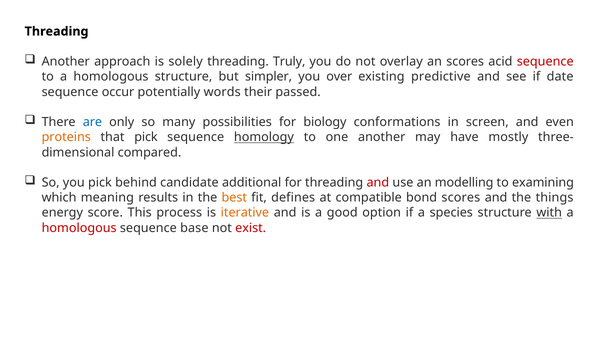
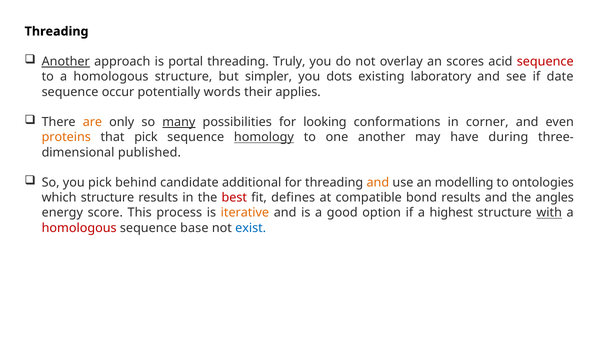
Another underline: none -> present (66, 62)
solely: solely -> portal (186, 62)
over: over -> dots (339, 77)
predictive: predictive -> laboratory (441, 77)
passed: passed -> applies (298, 92)
are colour: blue -> orange (92, 122)
many underline: none -> present (179, 122)
biology: biology -> looking (325, 122)
screen: screen -> corner (487, 122)
mostly: mostly -> during (508, 137)
compared: compared -> published (149, 152)
and colour: red -> orange (378, 183)
examining: examining -> ontologies (543, 183)
which meaning: meaning -> structure (107, 198)
best colour: orange -> red (234, 198)
bond scores: scores -> results (461, 198)
things: things -> angles (555, 198)
species: species -> highest (451, 213)
exist colour: red -> blue (251, 228)
